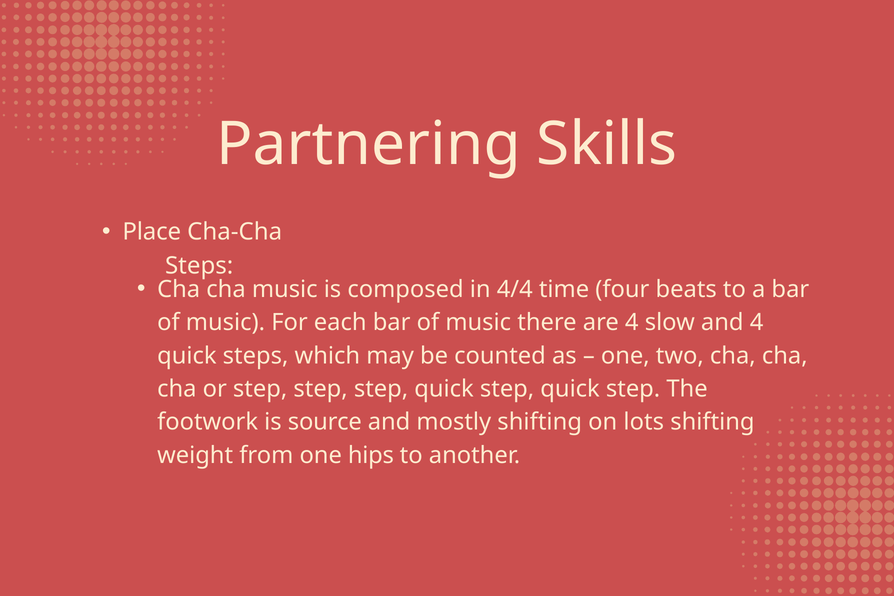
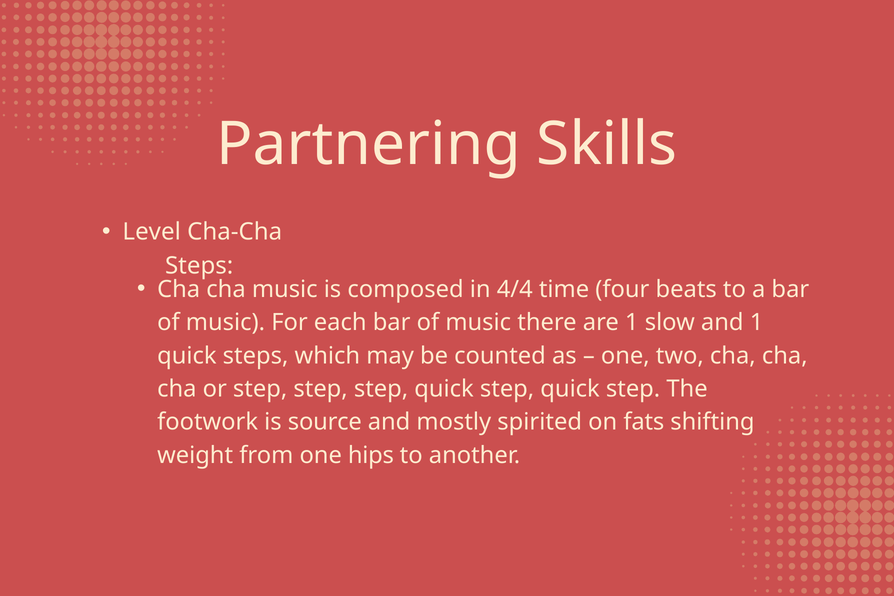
Place: Place -> Level (152, 232)
are 4: 4 -> 1 (632, 322)
and 4: 4 -> 1 (757, 322)
mostly shifting: shifting -> spirited (540, 422)
lots: lots -> fats (644, 422)
